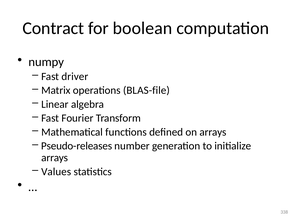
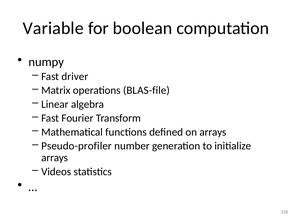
Contract: Contract -> Variable (53, 28)
Pseudo-releases: Pseudo-releases -> Pseudo-profiler (77, 146)
Values: Values -> Videos (56, 172)
